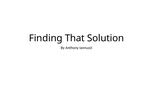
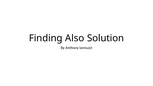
That: That -> Also (75, 38)
